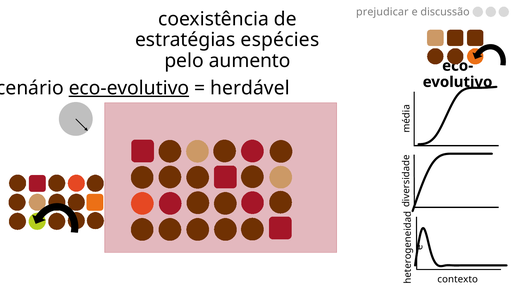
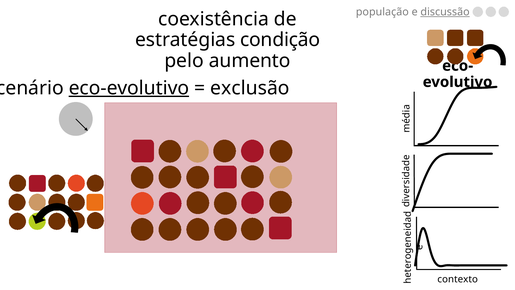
prejudicar: prejudicar -> população (382, 12)
discussão underline: none -> present (445, 12)
espécies: espécies -> condição (280, 40)
herdável: herdável -> exclusão (250, 88)
